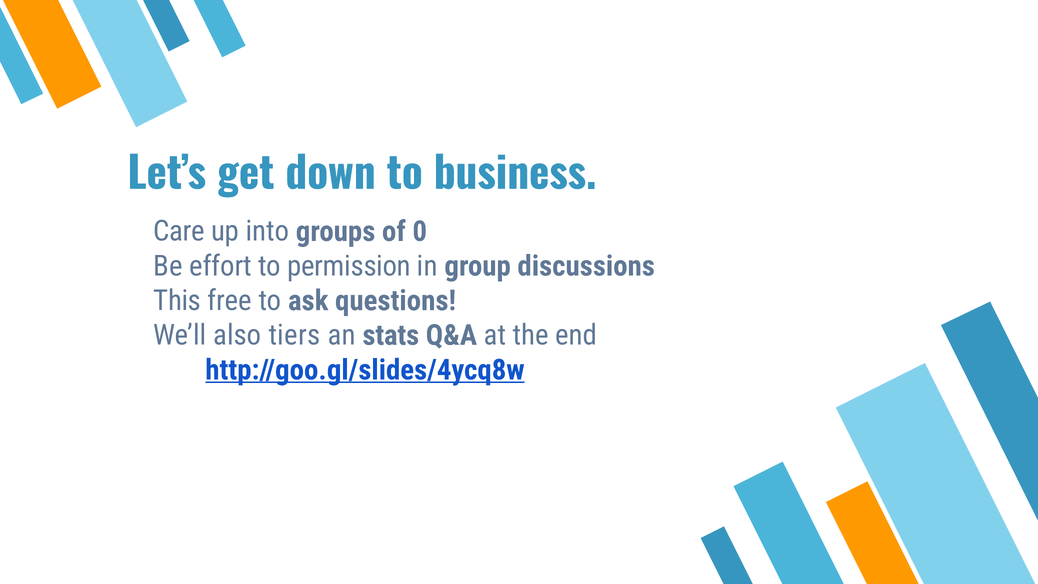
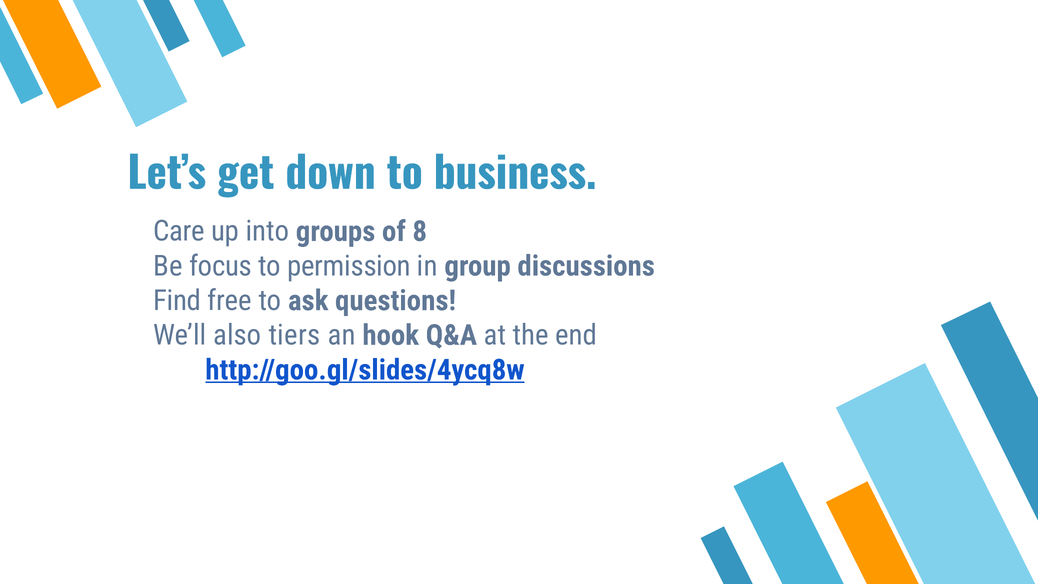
0: 0 -> 8 (420, 231)
effort: effort -> focus (221, 266)
This: This -> Find (177, 301)
stats: stats -> hook (391, 335)
